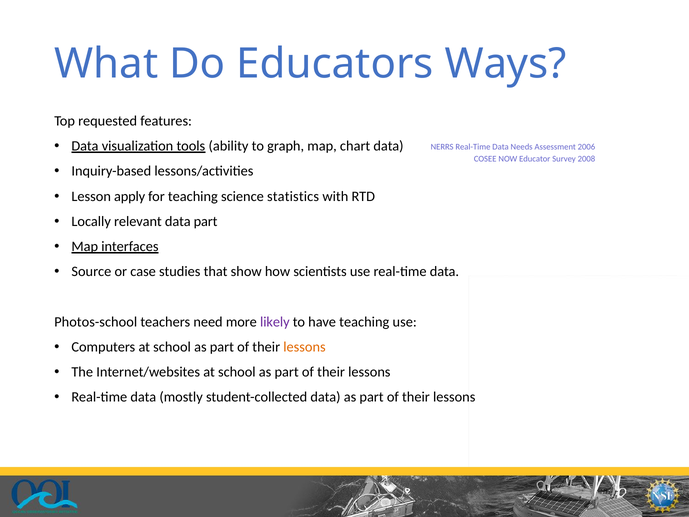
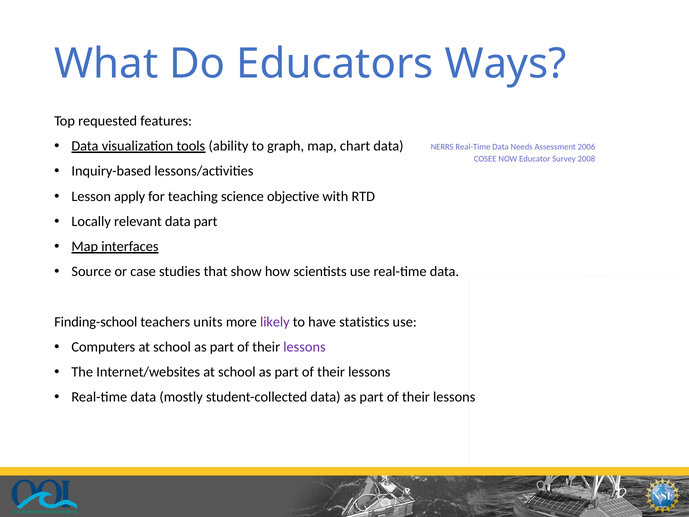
statistics: statistics -> objective (293, 196)
Photos-school: Photos-school -> Finding-school (96, 322)
need: need -> units (208, 322)
have teaching: teaching -> statistics (364, 322)
lessons colour: orange -> purple (304, 347)
